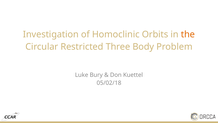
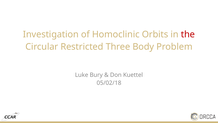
the colour: orange -> red (188, 34)
